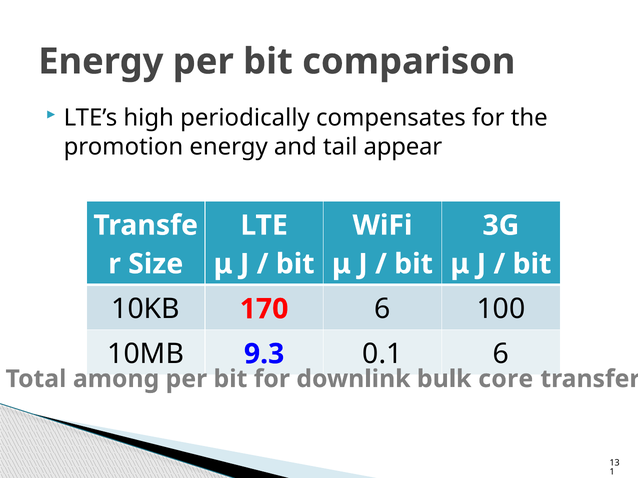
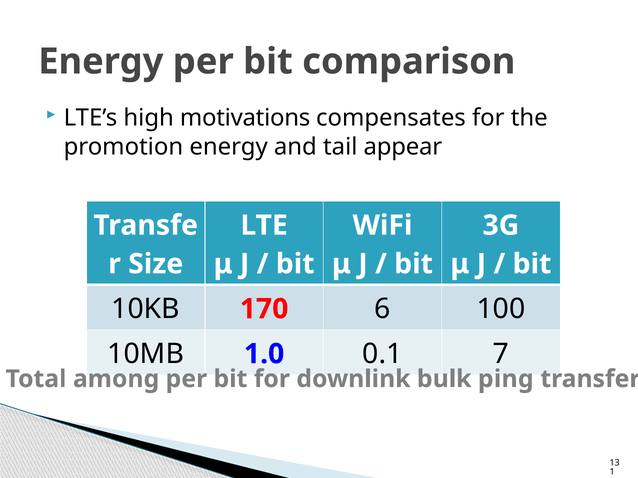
periodically: periodically -> motivations (245, 118)
9.3: 9.3 -> 1.0 (264, 354)
0.1 6: 6 -> 7 (501, 354)
core: core -> ping (506, 379)
